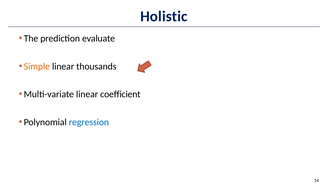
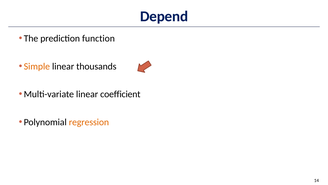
Holistic: Holistic -> Depend (164, 16)
evaluate: evaluate -> function (98, 38)
regression colour: blue -> orange (89, 122)
